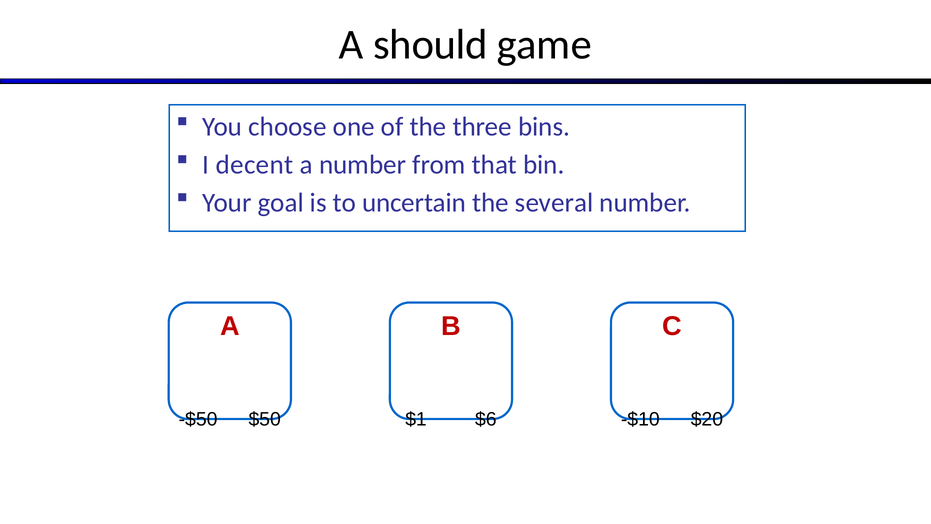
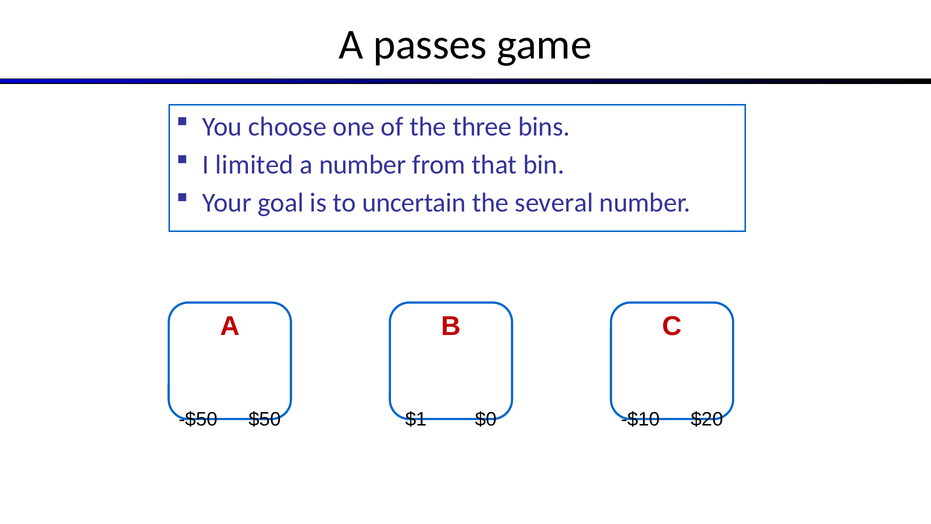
should: should -> passes (430, 45)
decent: decent -> limited (254, 165)
$6: $6 -> $0 (486, 419)
